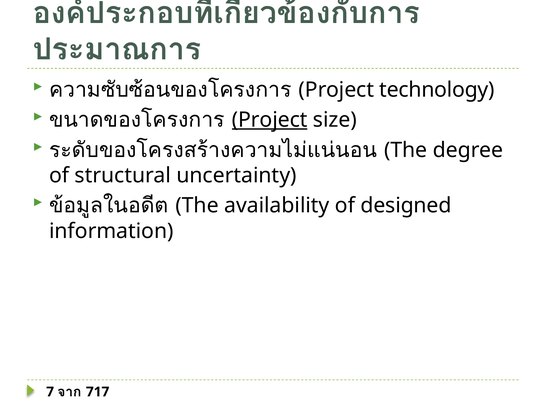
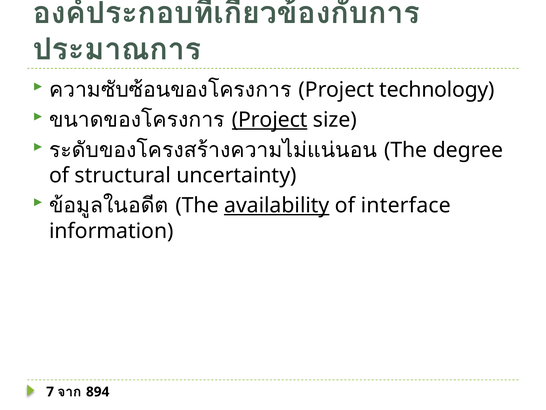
availability underline: none -> present (277, 205)
designed: designed -> interface (406, 205)
717: 717 -> 894 (98, 391)
